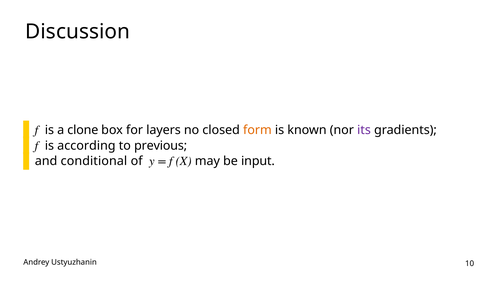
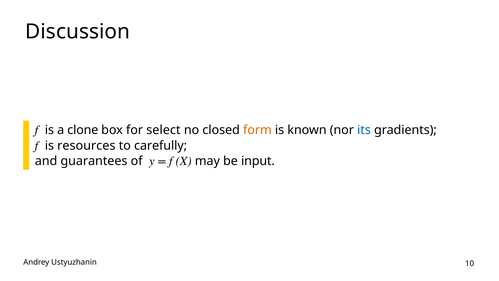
layers: layers -> select (163, 130)
its colour: purple -> blue (364, 130)
according: according -> resources (86, 145)
previous: previous -> carefully (161, 145)
conditional: conditional -> guarantees (94, 161)
